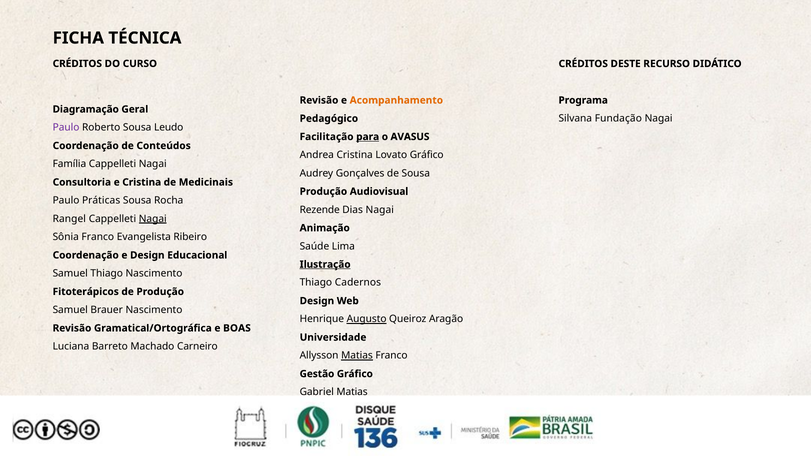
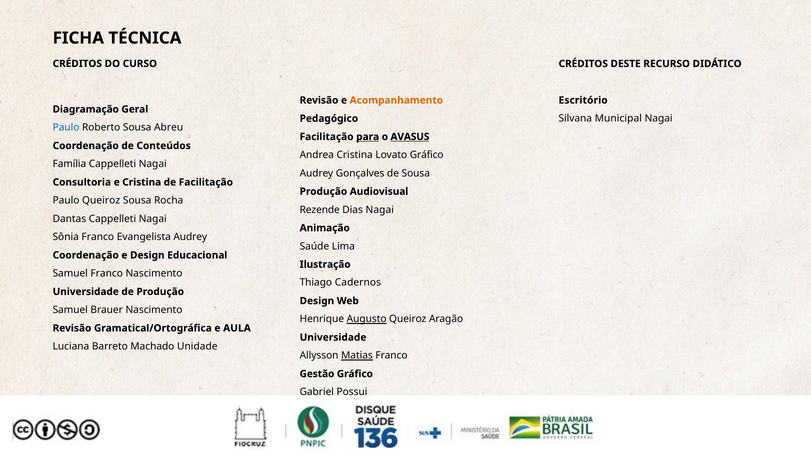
Programa: Programa -> Escritório (583, 100)
Fundação: Fundação -> Municipal (618, 119)
Paulo colour: purple -> blue (66, 128)
Leudo: Leudo -> Abreu (169, 128)
AVASUS underline: none -> present (410, 137)
de Medicinais: Medicinais -> Facilitação (206, 182)
Paulo Práticas: Práticas -> Queiroz (101, 201)
Rangel: Rangel -> Dantas (69, 219)
Nagai underline: present -> none (153, 219)
Evangelista Ribeiro: Ribeiro -> Audrey (190, 237)
Ilustração underline: present -> none (325, 265)
Samuel Thiago: Thiago -> Franco (107, 274)
Fitoterápicos: Fitoterápicos -> Universidade (86, 292)
BOAS: BOAS -> AULA (237, 328)
Carneiro: Carneiro -> Unidade (197, 347)
Gabriel Matias: Matias -> Possui (352, 392)
